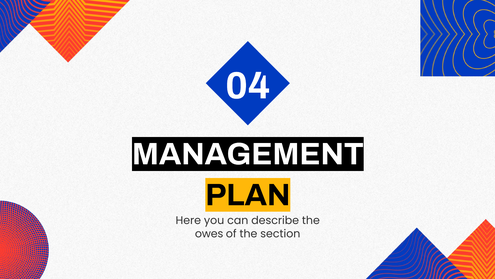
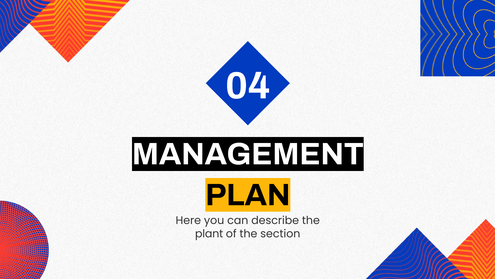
owes: owes -> plant (209, 233)
